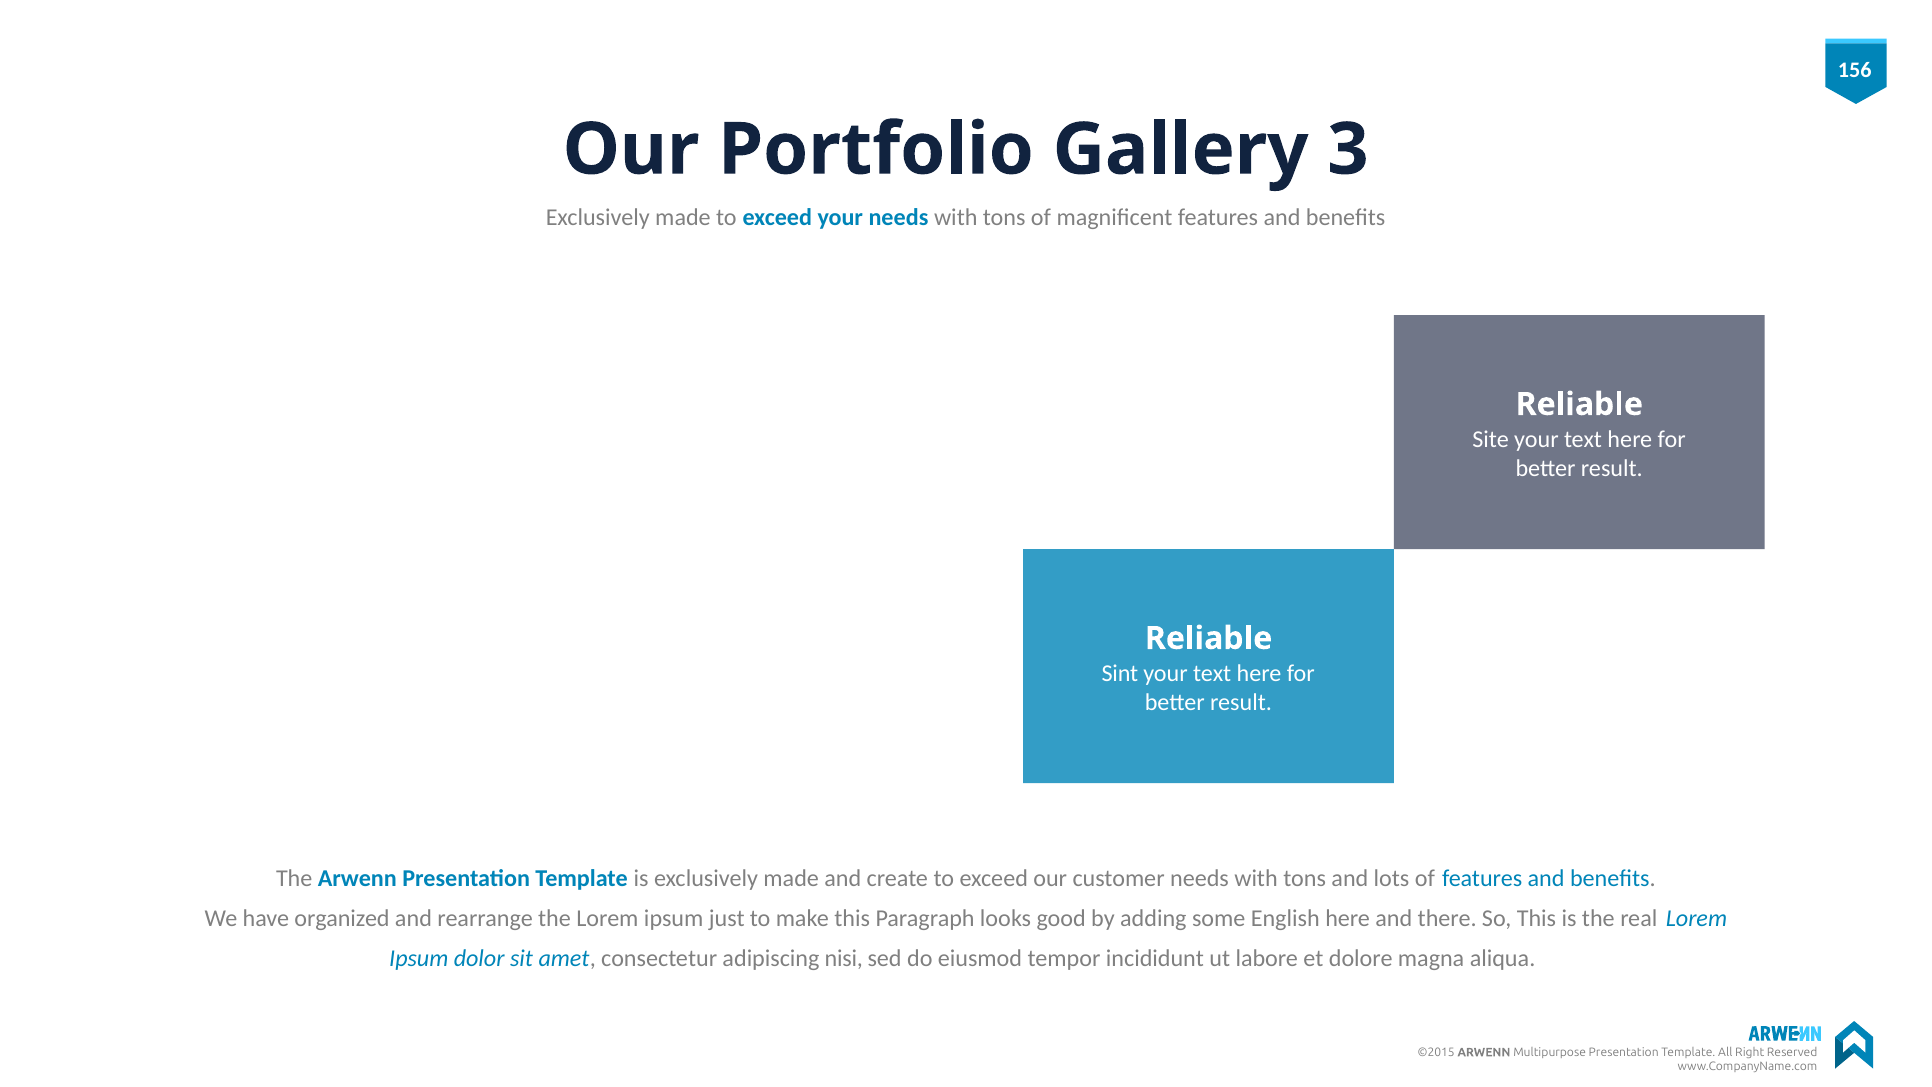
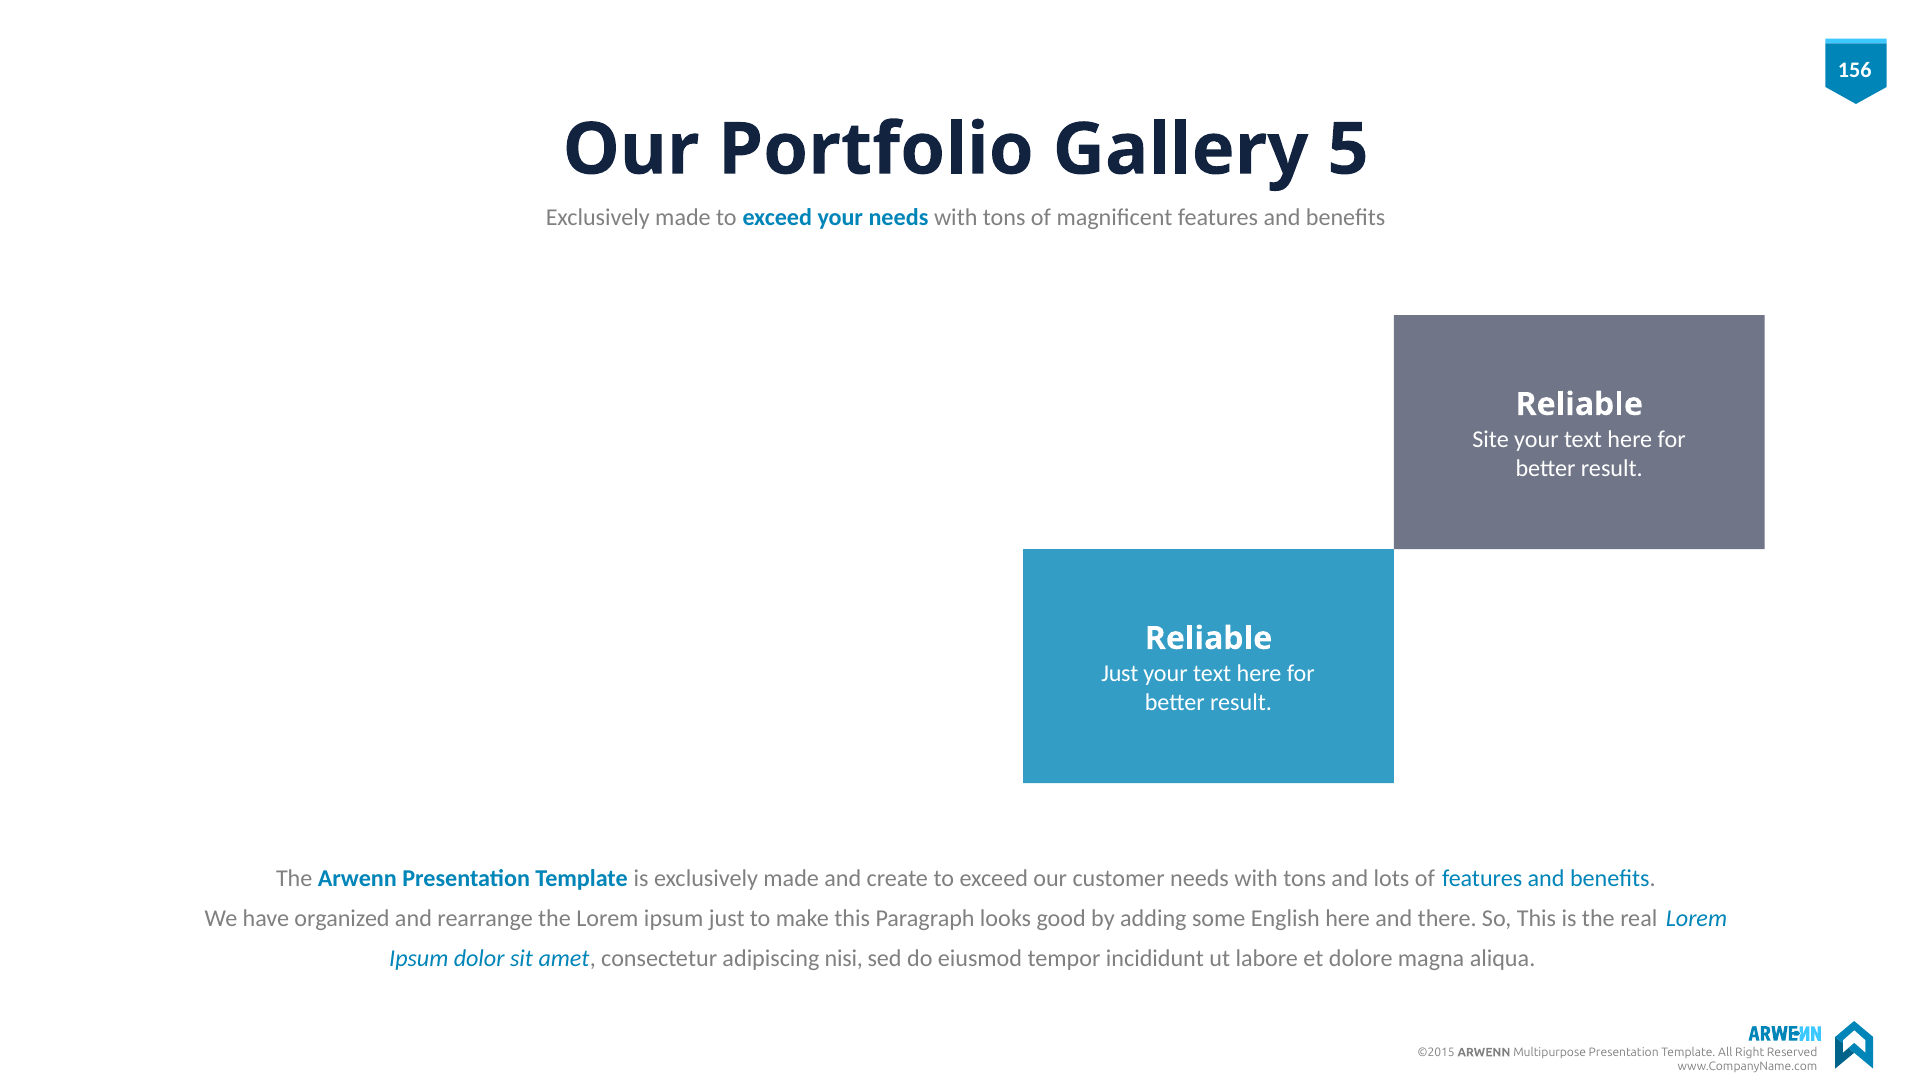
3: 3 -> 5 (1348, 150)
Sint: Sint -> Just (1120, 674)
